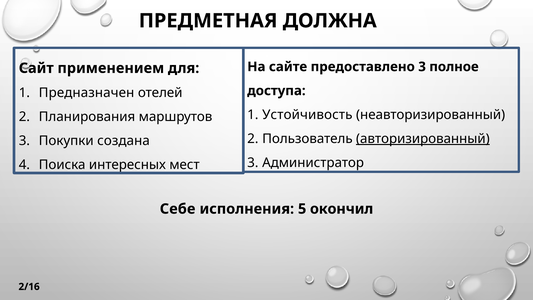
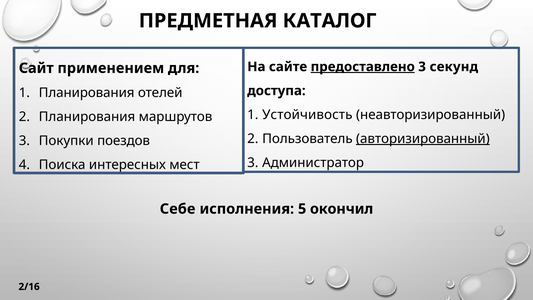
ДОЛЖНА: ДОЛЖНА -> КАТАЛОГ (330, 21)
предоставлено underline: none -> present (363, 67)
полное: полное -> секунд (454, 67)
Предназначен: Предназначен -> Планирования (87, 93)
создана: создана -> поездов (124, 141)
